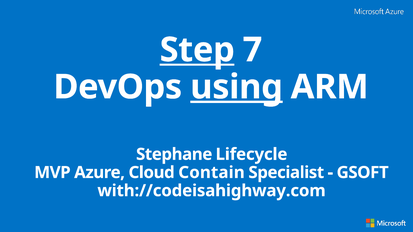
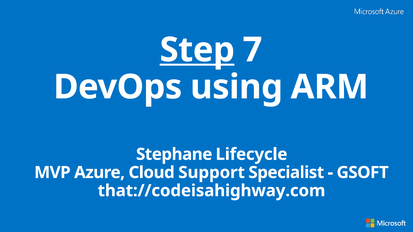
using underline: present -> none (237, 87)
Contain: Contain -> Support (212, 173)
with://codeisahighway.com: with://codeisahighway.com -> that://codeisahighway.com (212, 191)
